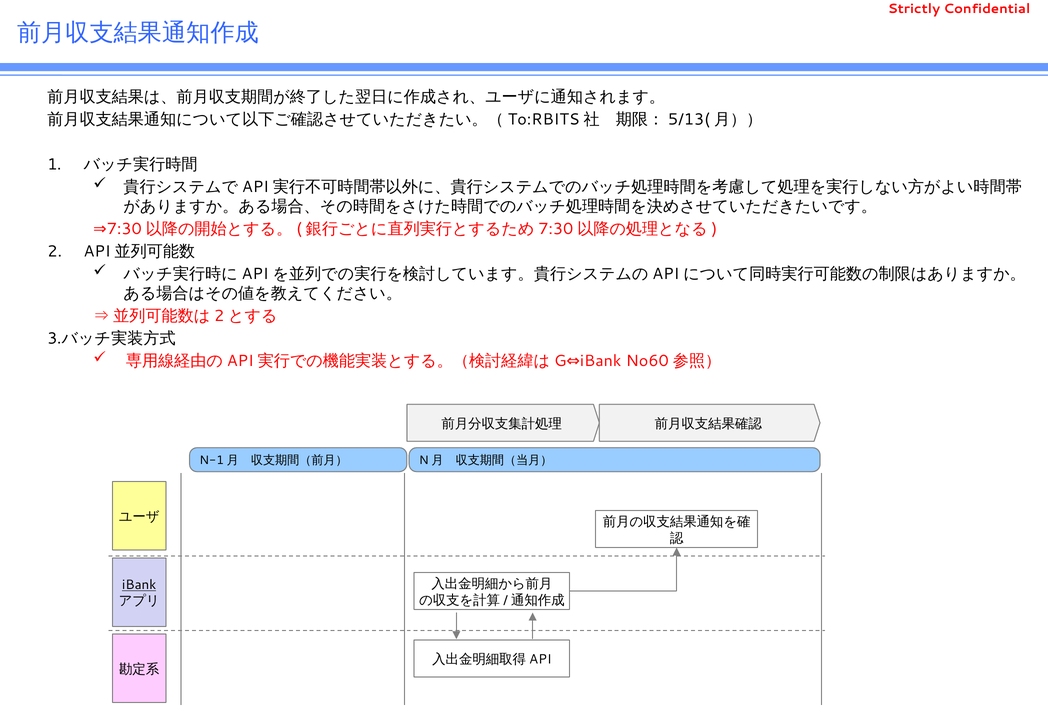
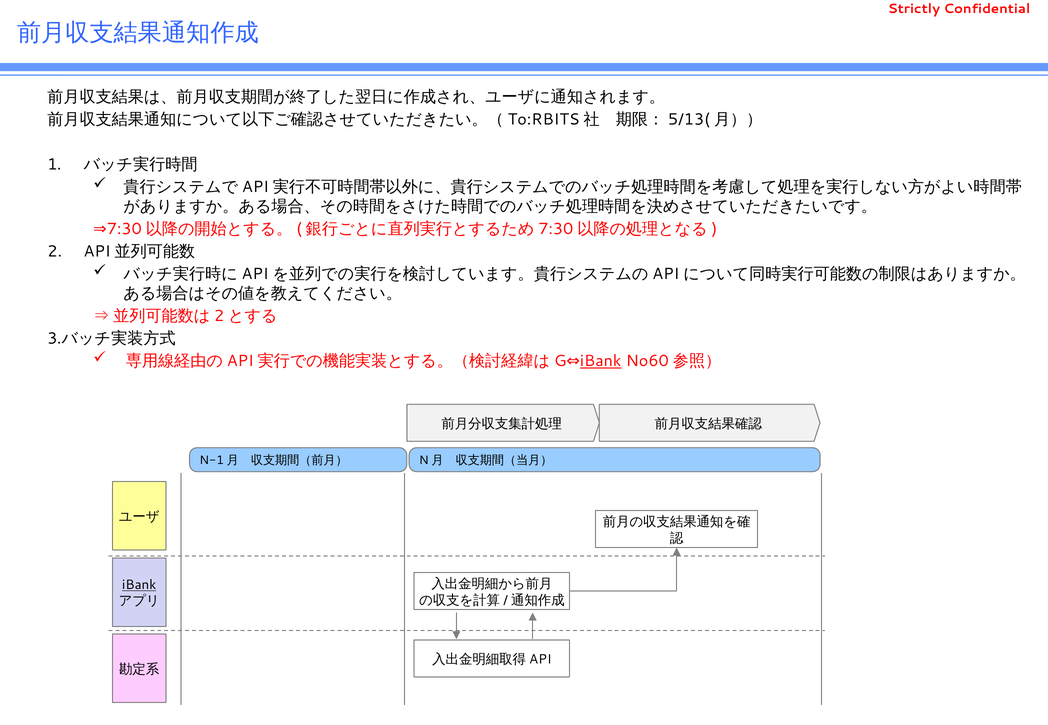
iBank underline: none -> present (601, 361)
